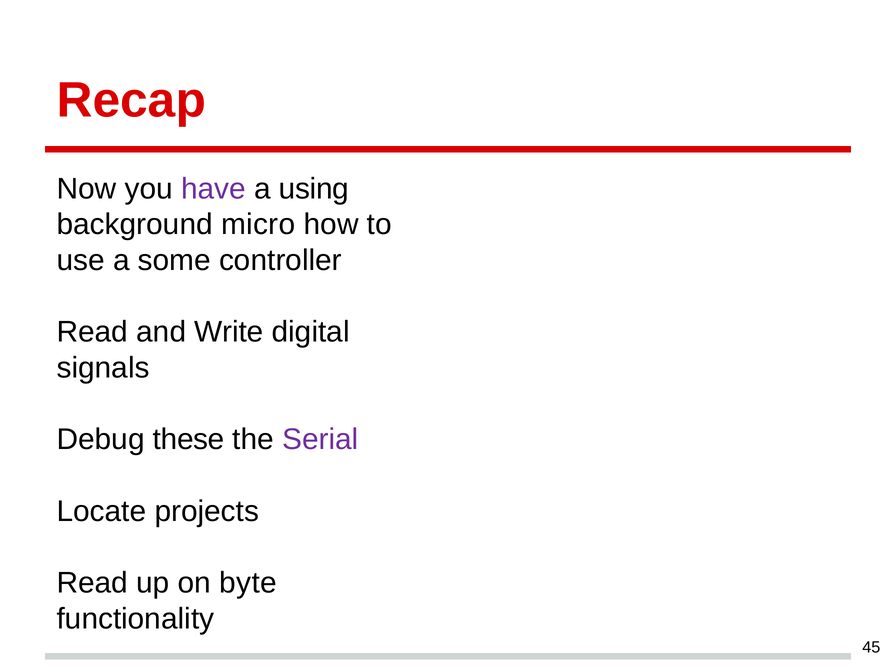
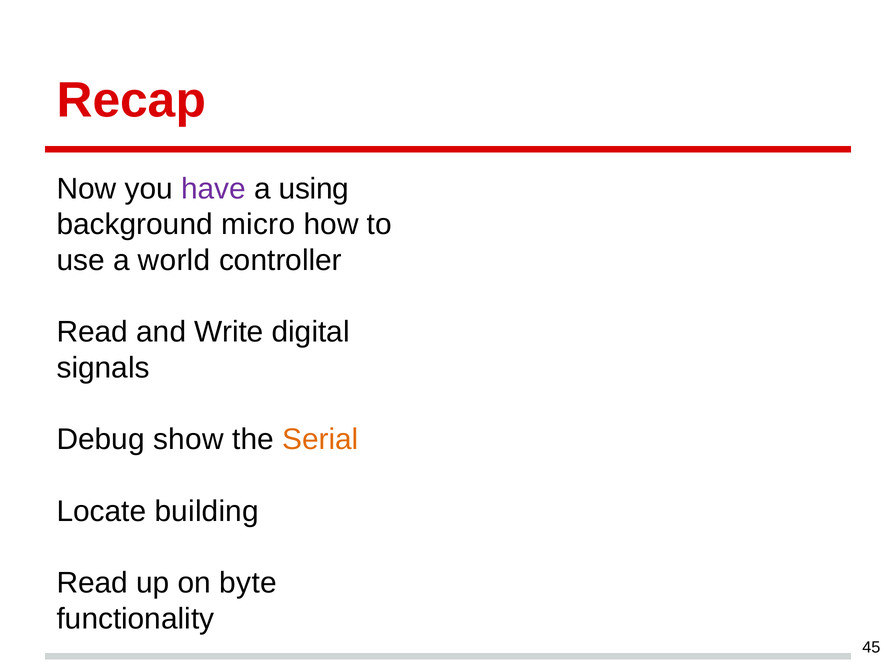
some: some -> world (174, 260)
these: these -> show (188, 440)
Serial colour: purple -> orange (320, 440)
projects: projects -> building (207, 511)
